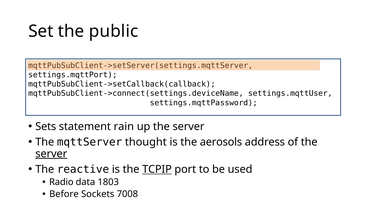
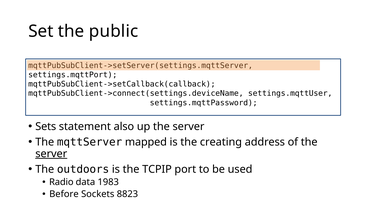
rain: rain -> also (124, 127)
thought: thought -> mapped (146, 142)
aerosols: aerosols -> creating (221, 142)
reactive: reactive -> outdoors (83, 170)
TCPIP underline: present -> none (157, 170)
1803: 1803 -> 1983 (108, 182)
7008: 7008 -> 8823 (127, 194)
